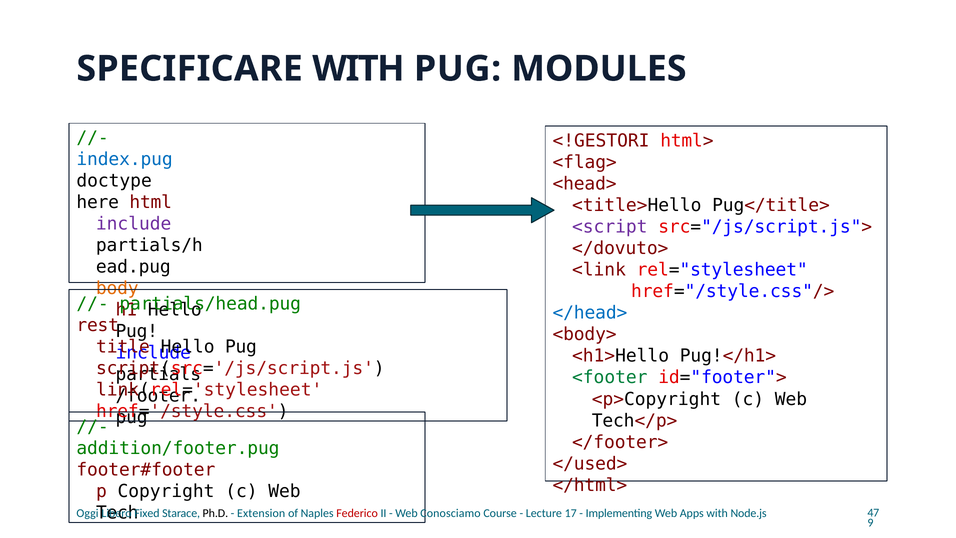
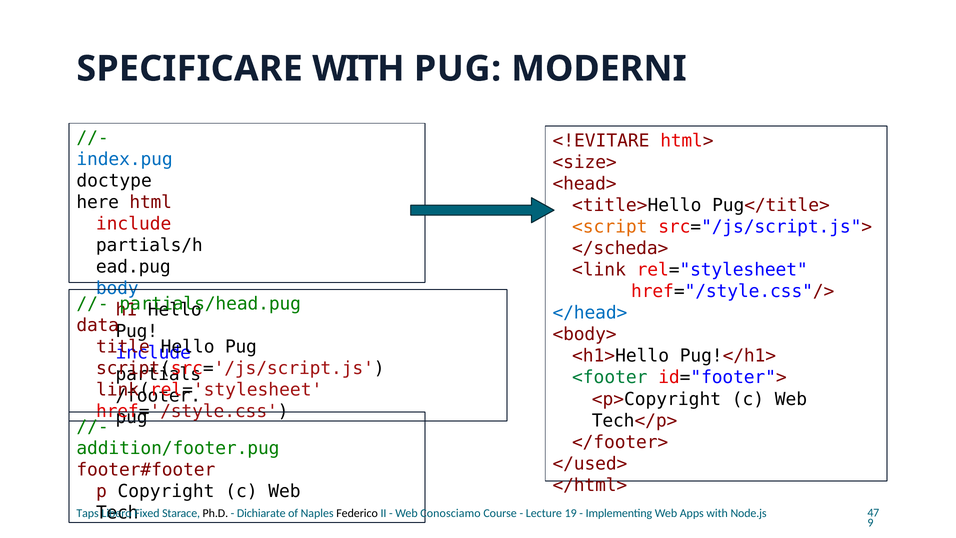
MODULES: MODULES -> MODERNI (599, 69)
<!GESTORI: <!GESTORI -> <!EVITARE (601, 141)
<flag>: <flag> -> <size> (585, 162)
include colour: purple -> red (134, 224)
<script colour: purple -> orange (610, 227)
</dovuto>: </dovuto> -> </scheda> (620, 248)
body colour: orange -> blue (117, 288)
rest: rest -> data (98, 325)
Oggi: Oggi -> Taps (88, 513)
Extension: Extension -> Dichiarate (261, 513)
Federico colour: red -> black (357, 513)
17: 17 -> 19 (571, 513)
